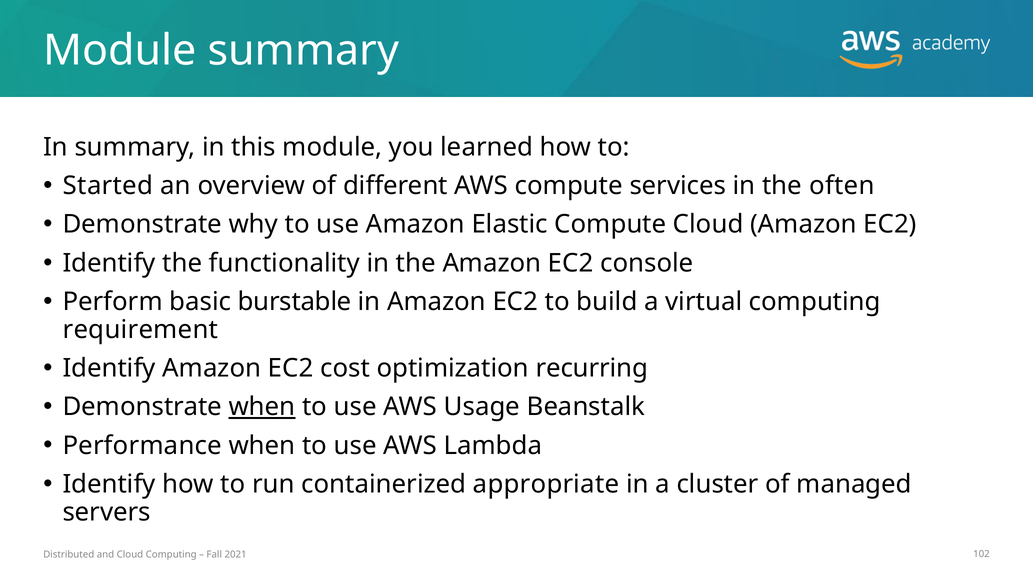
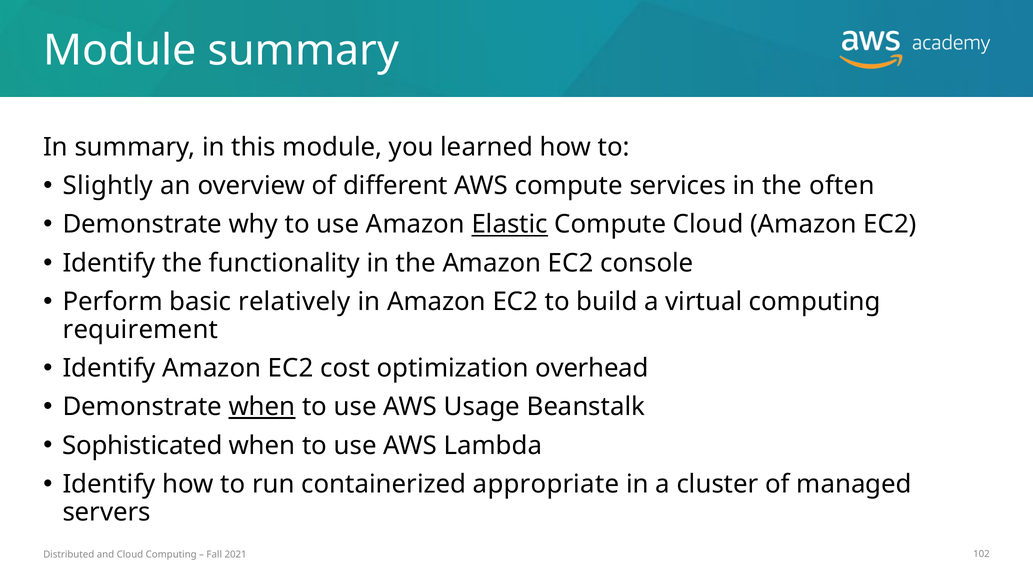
Started: Started -> Slightly (108, 186)
Elastic underline: none -> present (510, 224)
burstable: burstable -> relatively (294, 302)
recurring: recurring -> overhead (592, 368)
Performance: Performance -> Sophisticated (142, 446)
